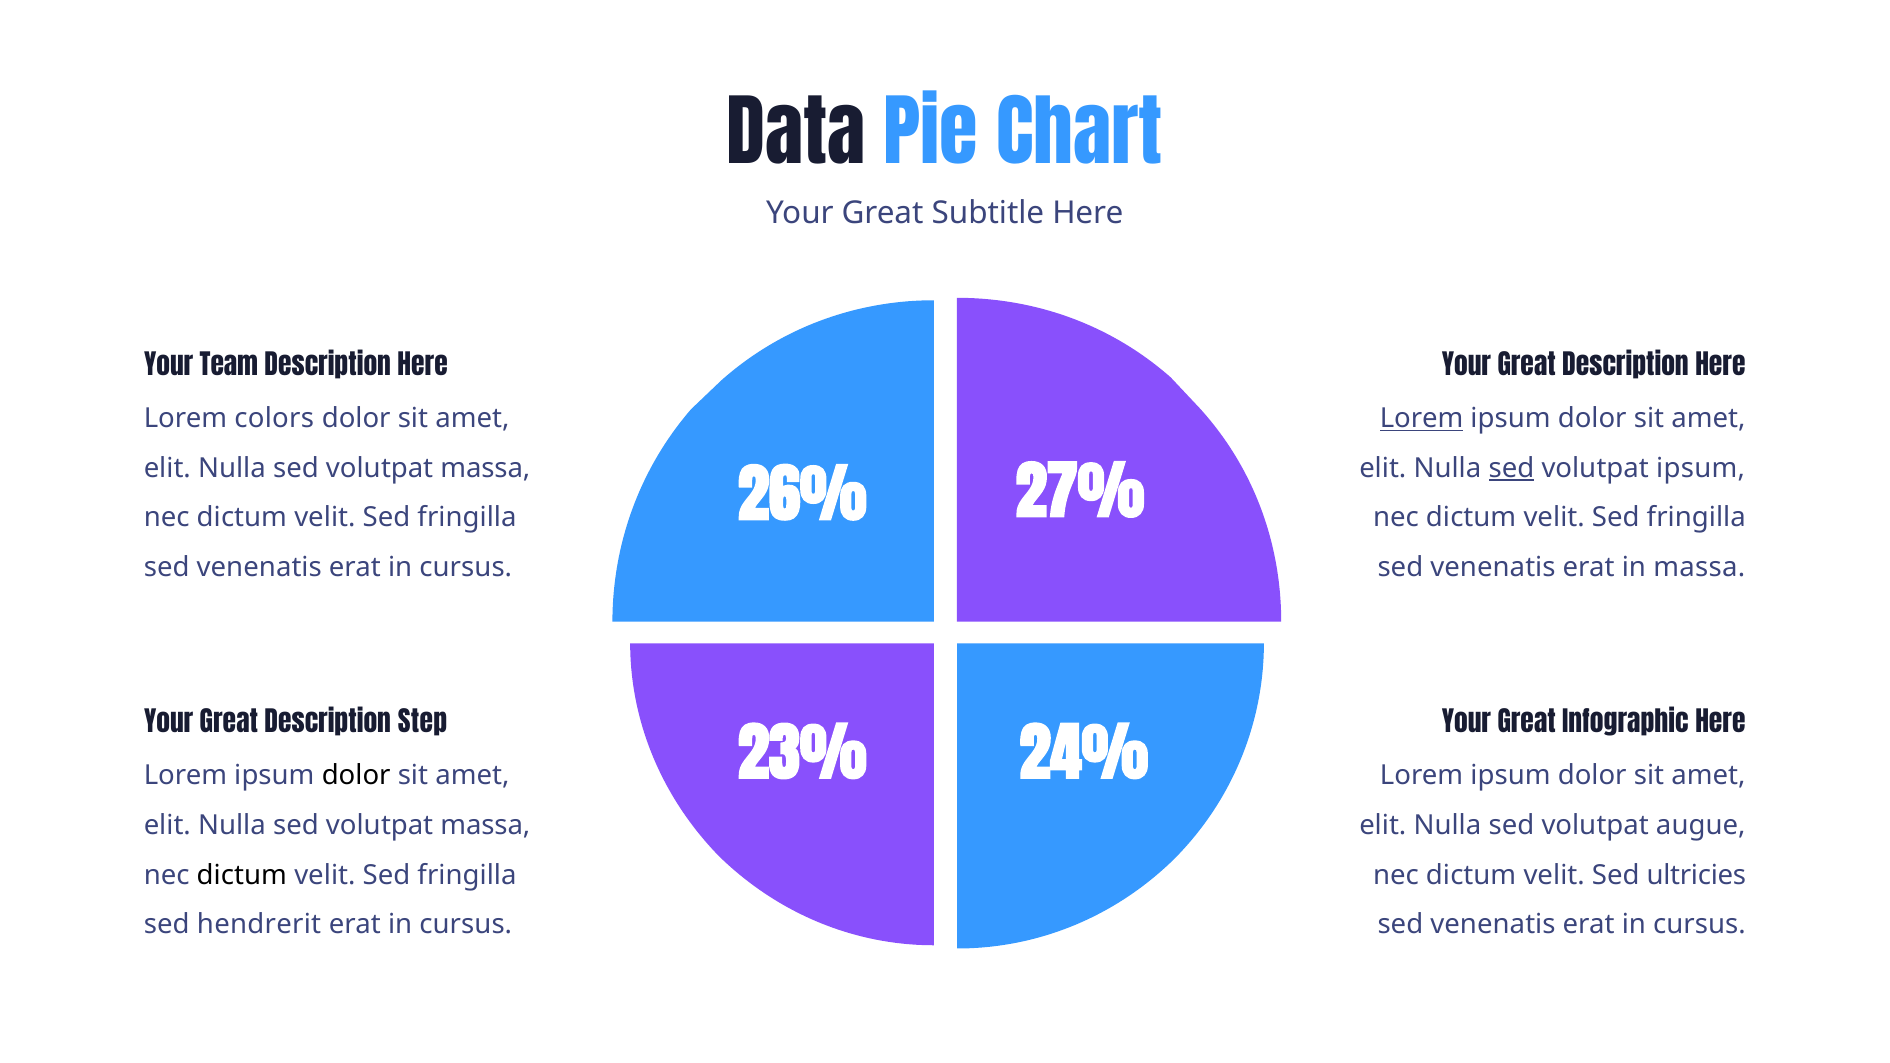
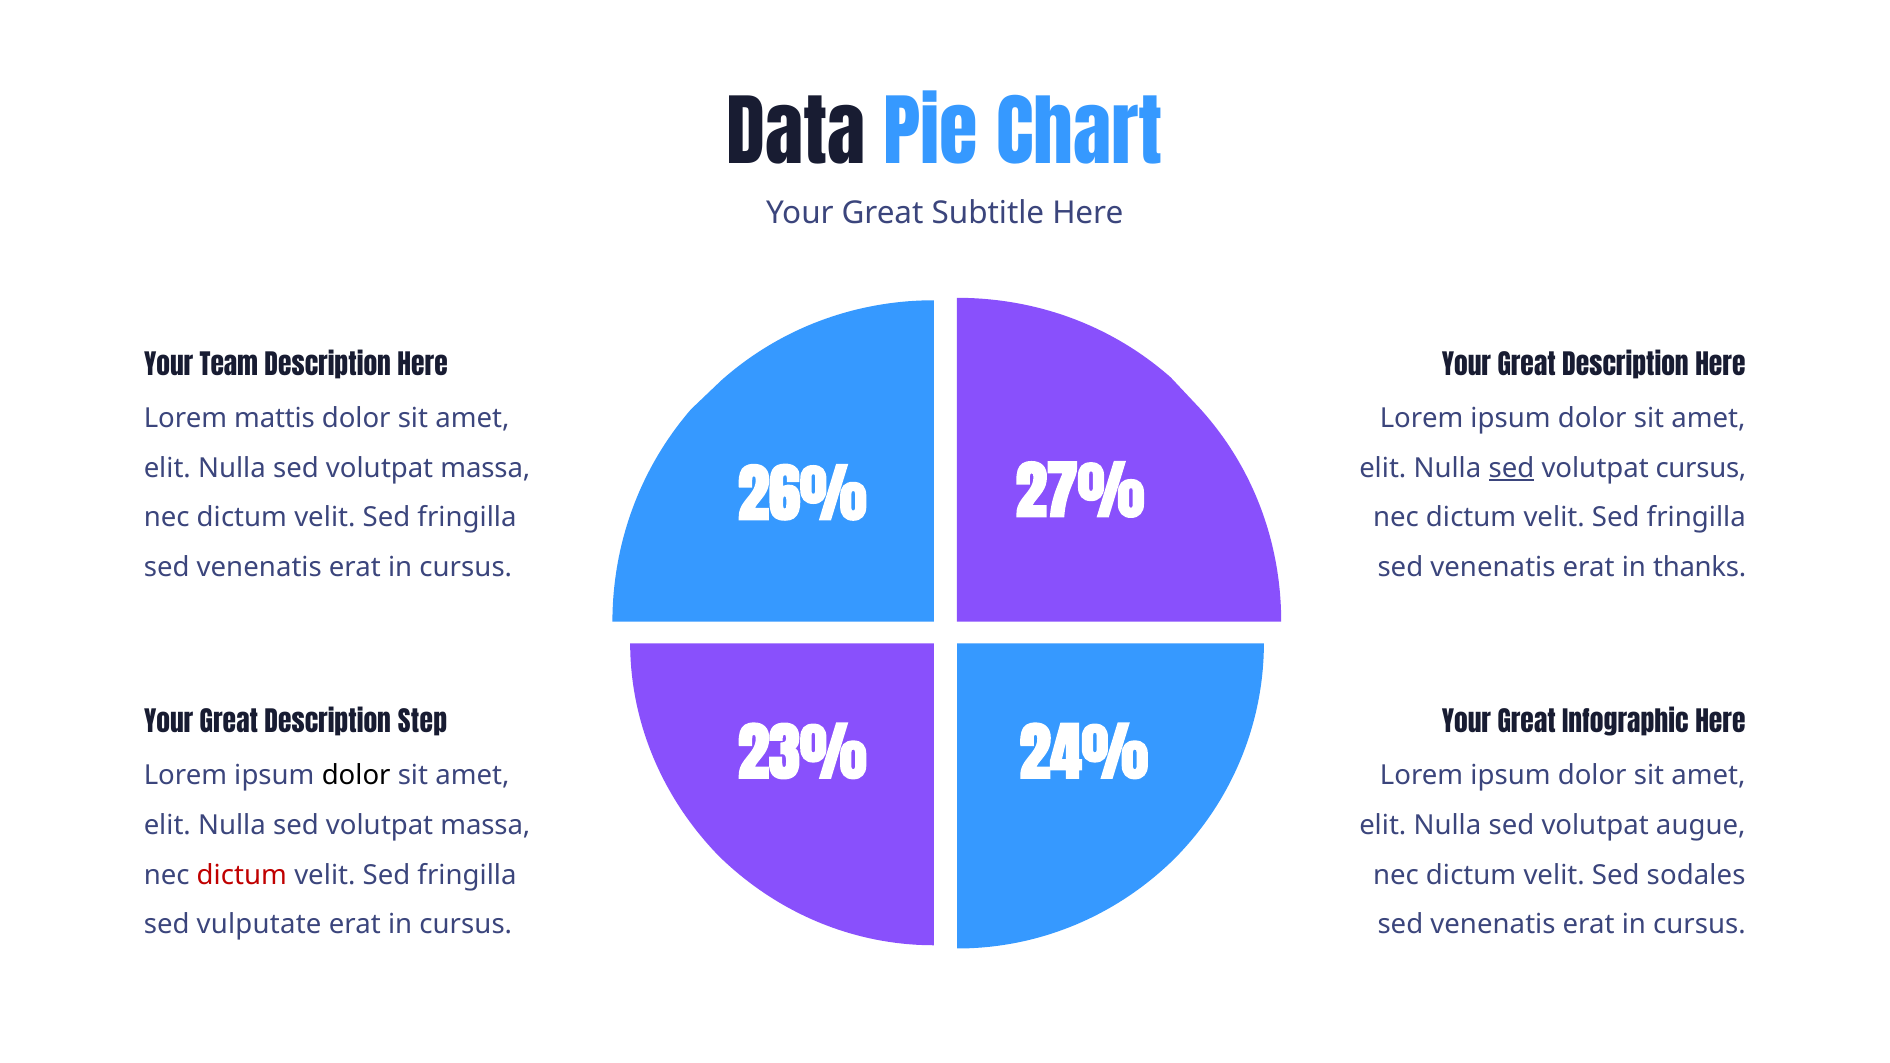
colors: colors -> mattis (274, 419)
Lorem underline: present -> none (1422, 419)
volutpat ipsum: ipsum -> cursus (1701, 468)
in massa: massa -> thanks (1700, 567)
dictum colour: black -> red (242, 875)
ultricies: ultricies -> sodales (1696, 875)
hendrerit: hendrerit -> vulputate (259, 925)
